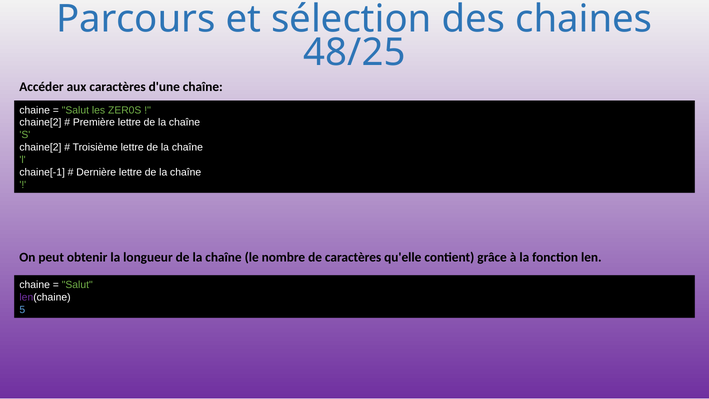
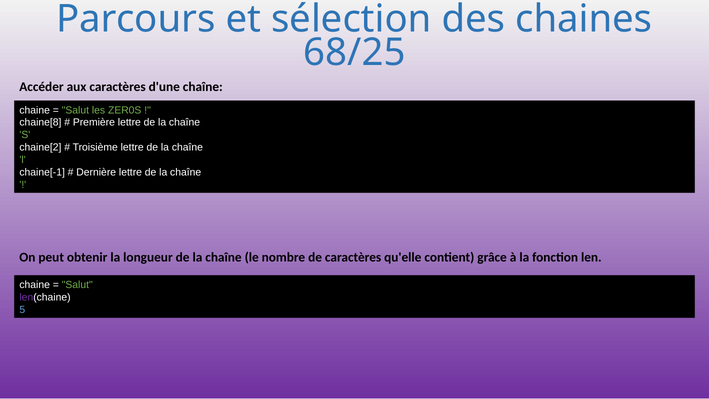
48/25: 48/25 -> 68/25 (355, 52)
chaine[2: chaine[2 -> chaine[8 (40, 122)
